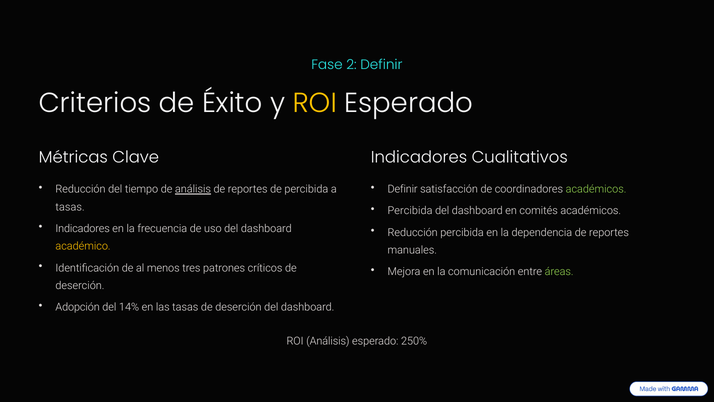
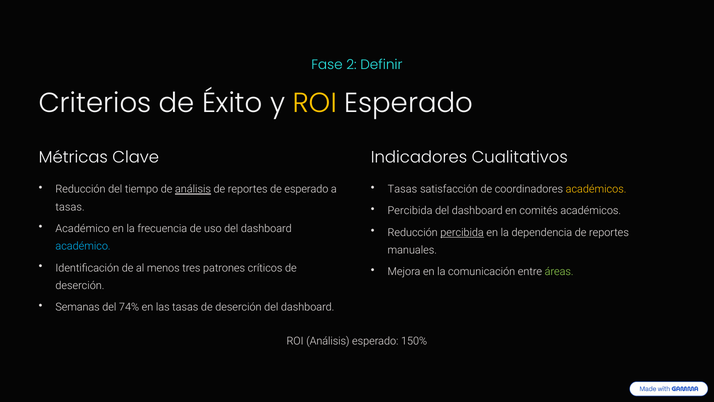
de percibida: percibida -> esperado (306, 189)
Definir: Definir -> Tasas (402, 189)
académicos colour: light green -> yellow (596, 189)
Indicadores: Indicadores -> Académico (83, 228)
percibida underline: none -> present (462, 232)
académico colour: yellow -> light blue (83, 246)
Adopción: Adopción -> Semanas (78, 307)
14%: 14% -> 74% (129, 307)
250%: 250% -> 150% (414, 341)
